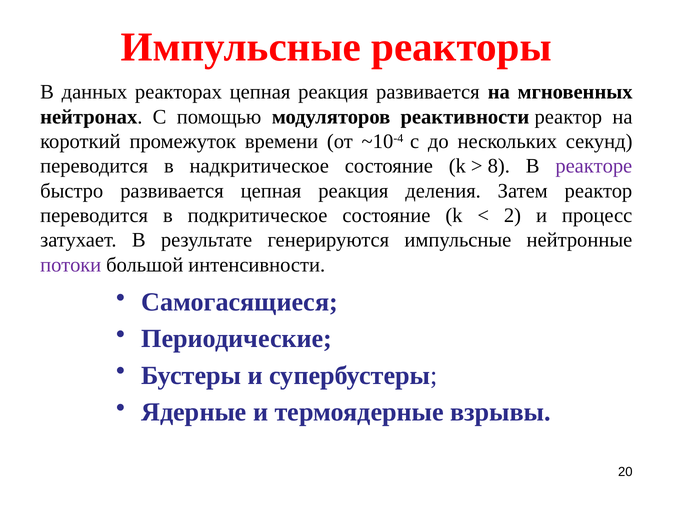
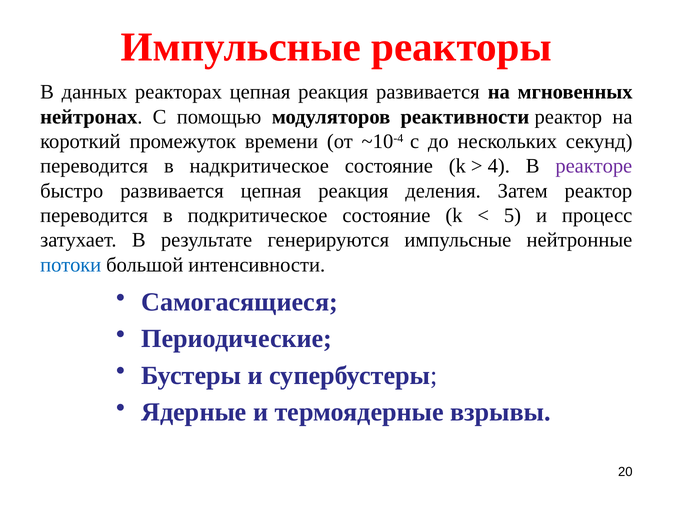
8: 8 -> 4 (499, 166)
2: 2 -> 5 (512, 215)
потоки colour: purple -> blue (71, 265)
